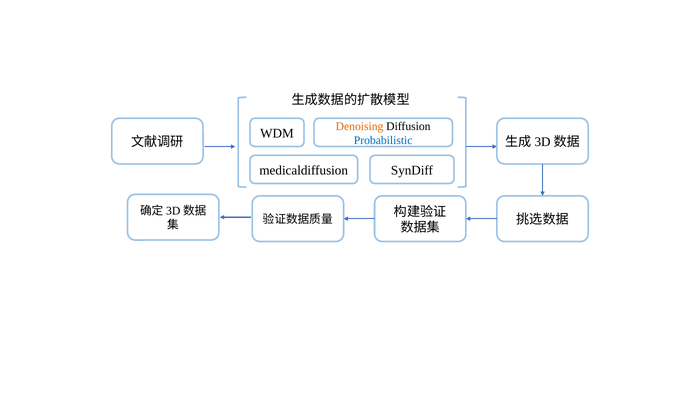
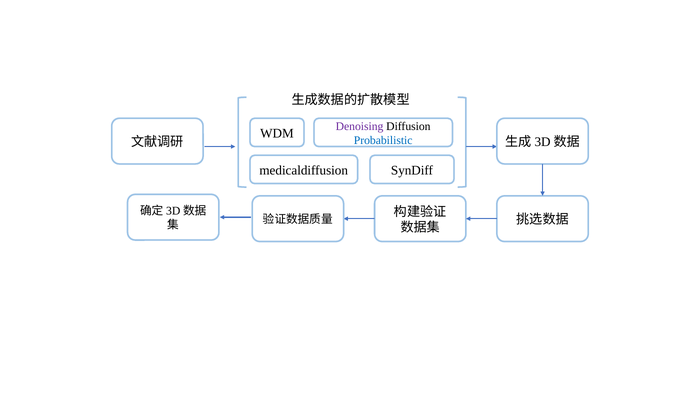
Denoising colour: orange -> purple (360, 126)
